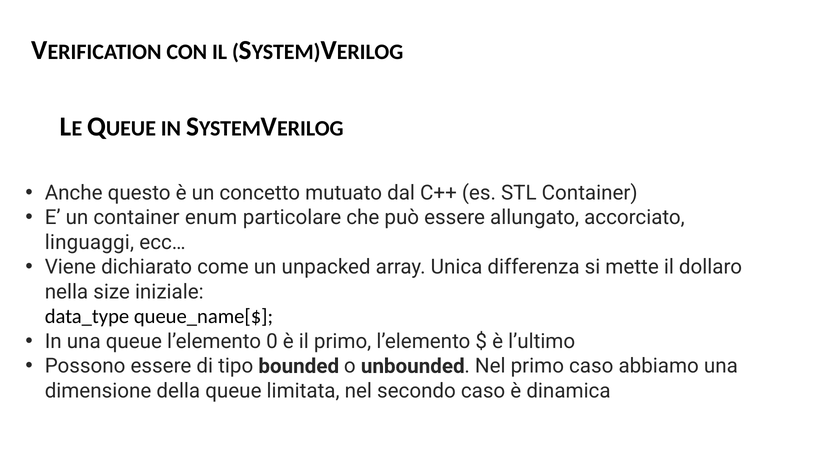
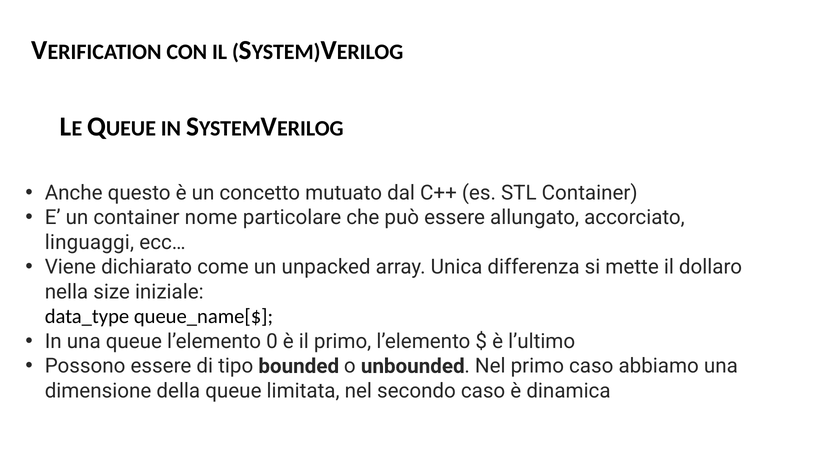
enum: enum -> nome (211, 217)
